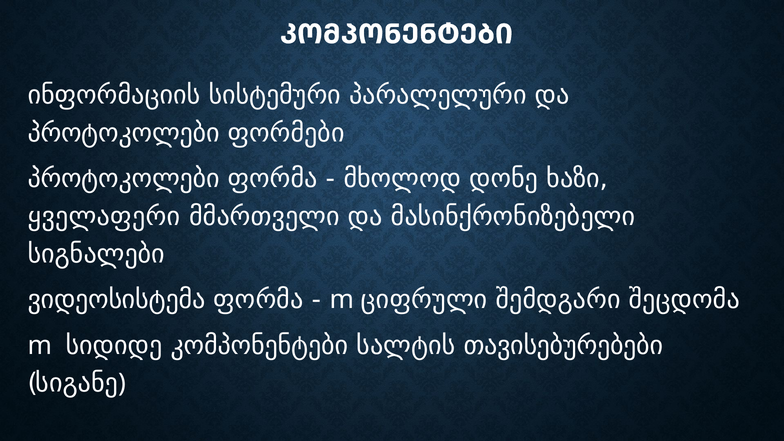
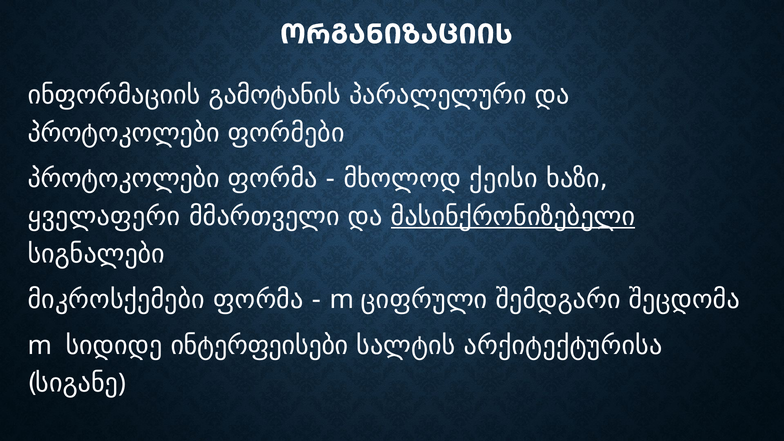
ᲙᲝᲛᲞᲝᲜᲔᲜᲢᲔᲑᲘ: ᲙᲝᲛᲞᲝᲜᲔᲜᲢᲔᲑᲘ -> ᲝᲠᲒᲐᲜᲘᲖᲐᲪᲘᲘᲡ (396, 34)
სისტემური: სისტემური -> გამოტანის (275, 95)
დონე: დონე -> ქეისი (504, 179)
მასინქრონიზებელი underline: none -> present (513, 216)
ვიდეოსისტემა: ვიდეოსისტემა -> მიკროსქემები (116, 300)
სიდიდე კომპონენტები: კომპონენტები -> ინტერფეისები (259, 346)
თავისებურებები: თავისებურებები -> არქიტექტურისა (563, 346)
